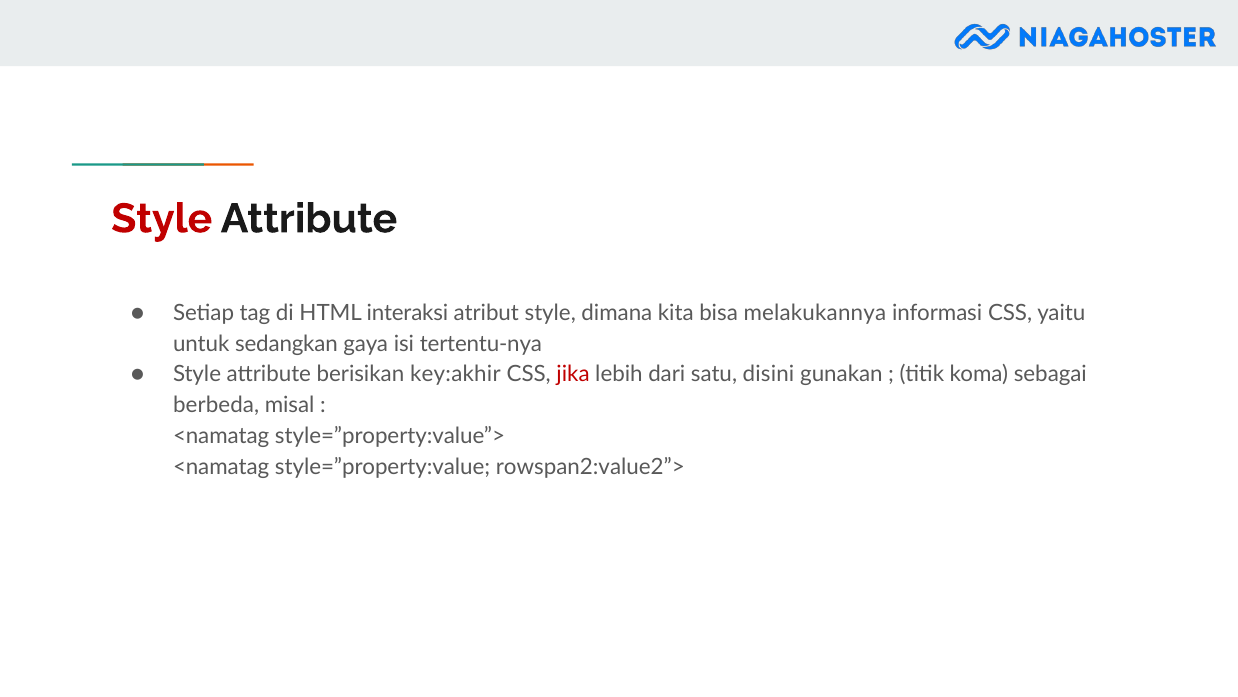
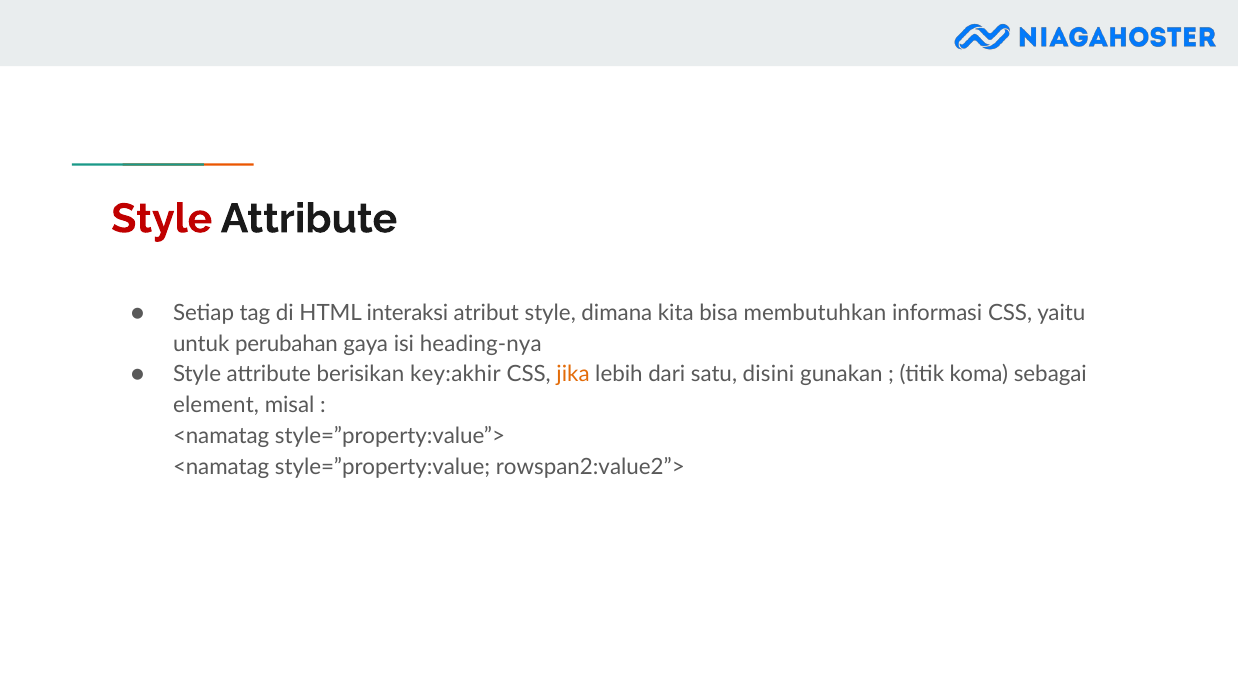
melakukannya: melakukannya -> membutuhkan (815, 313)
sedangkan: sedangkan -> perubahan (286, 343)
tertentu-nya: tertentu-nya -> heading-nya (481, 343)
jika colour: red -> orange (573, 374)
berbeda: berbeda -> element (216, 405)
